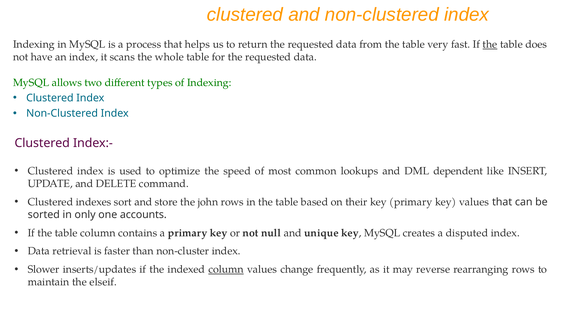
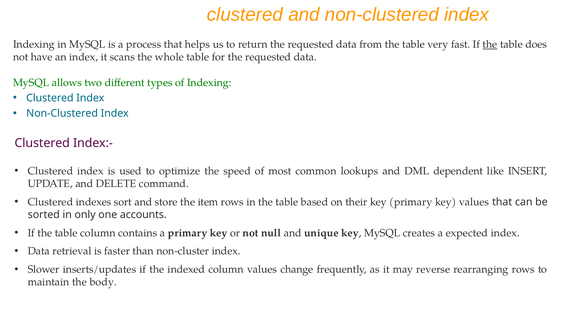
john: john -> item (208, 202)
disputed: disputed -> expected (467, 233)
column underline: present -> none (226, 270)
elseif: elseif -> body (103, 282)
